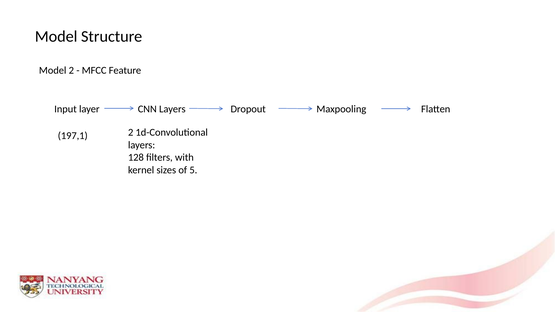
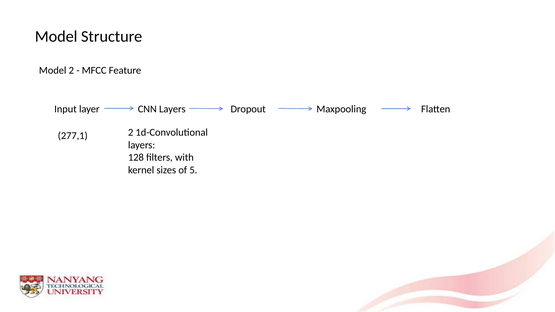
197,1: 197,1 -> 277,1 (73, 136)
